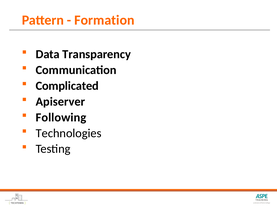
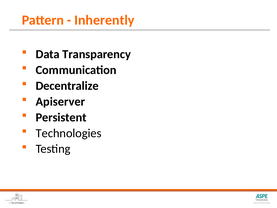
Formation: Formation -> Inherently (104, 20)
Complicated: Complicated -> Decentralize (67, 86)
Following: Following -> Persistent (61, 117)
